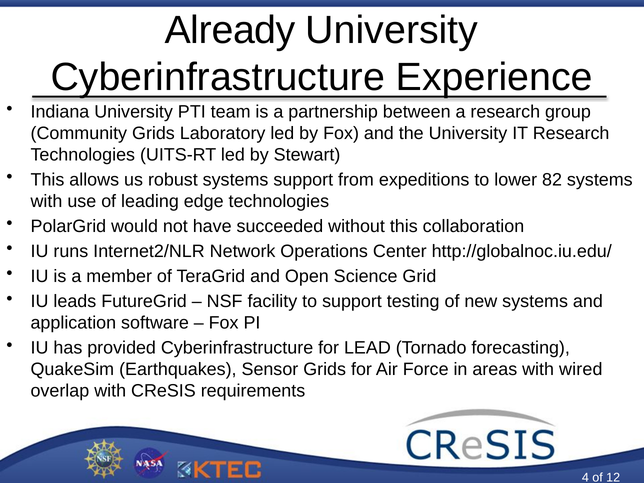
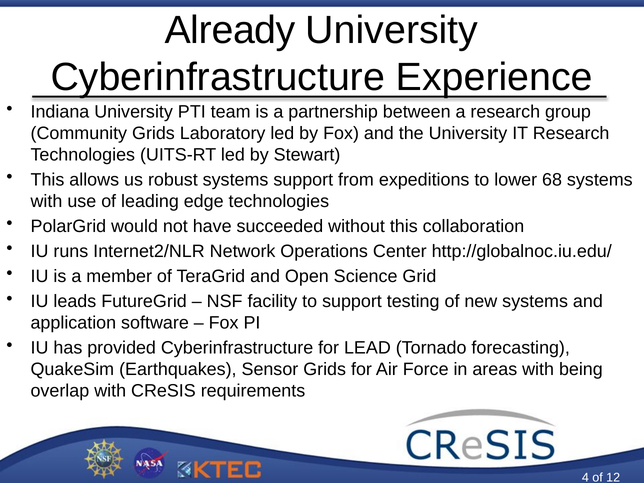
82: 82 -> 68 (552, 180)
wired: wired -> being (581, 369)
